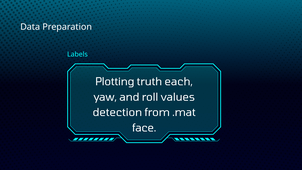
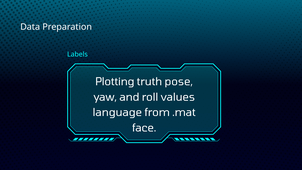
each: each -> pose (179, 82)
detection: detection -> language (117, 112)
